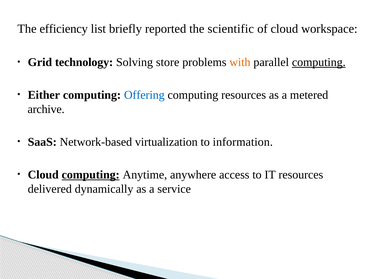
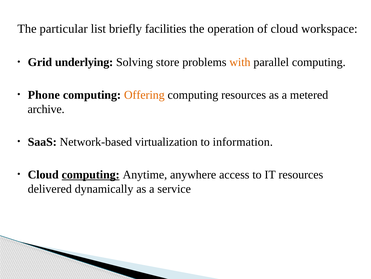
efficiency: efficiency -> particular (64, 29)
reported: reported -> facilities (166, 29)
scientific: scientific -> operation (231, 29)
technology: technology -> underlying (84, 62)
computing underline: present -> none (319, 62)
Either: Either -> Phone (44, 95)
Offering colour: blue -> orange (144, 95)
